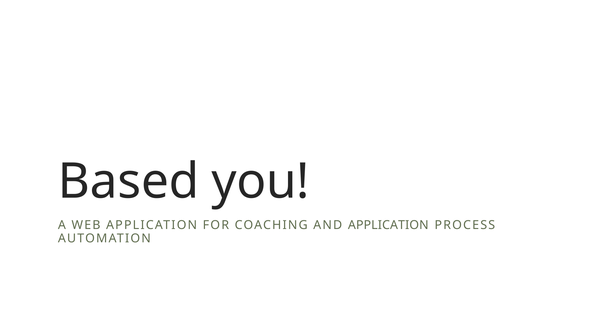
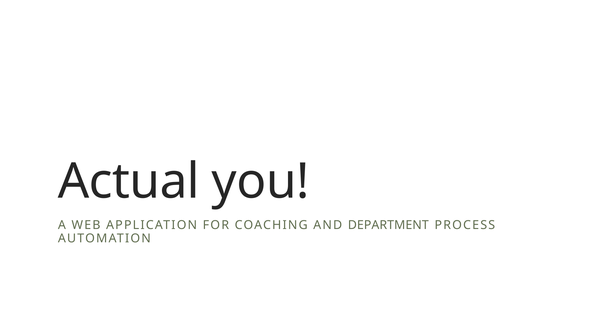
Based: Based -> Actual (129, 182)
AND APPLICATION: APPLICATION -> DEPARTMENT (388, 226)
